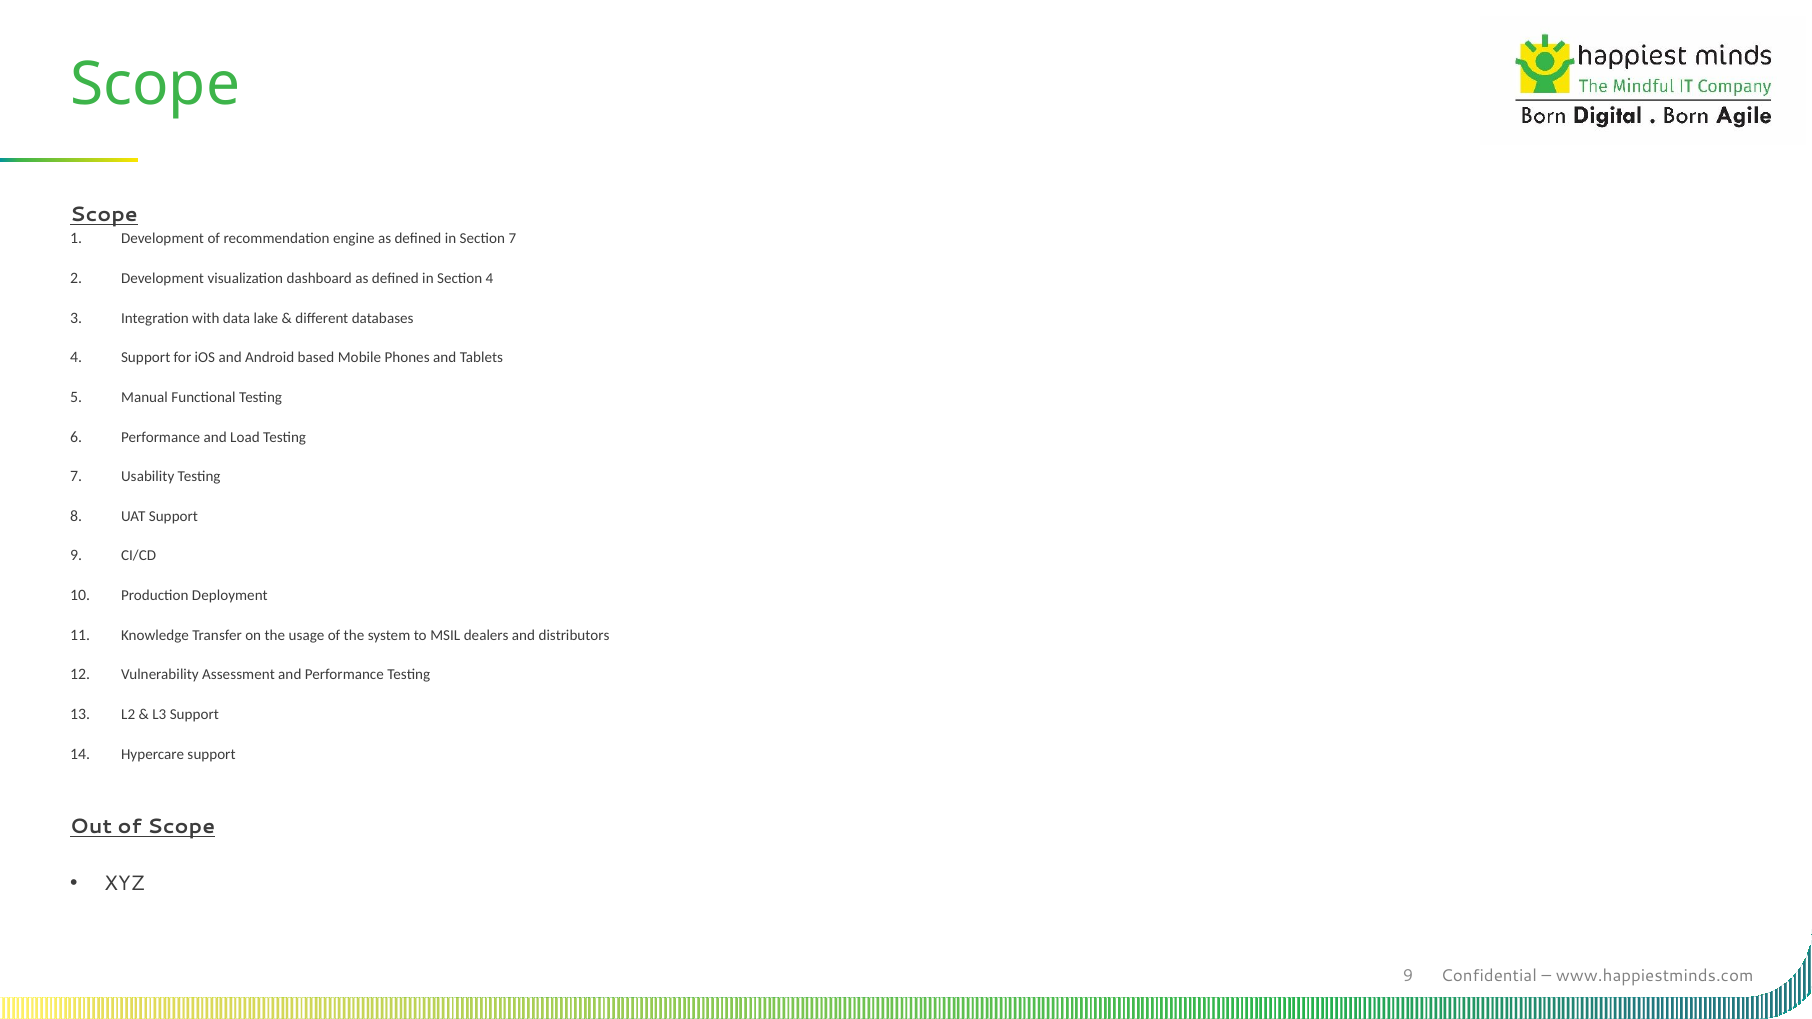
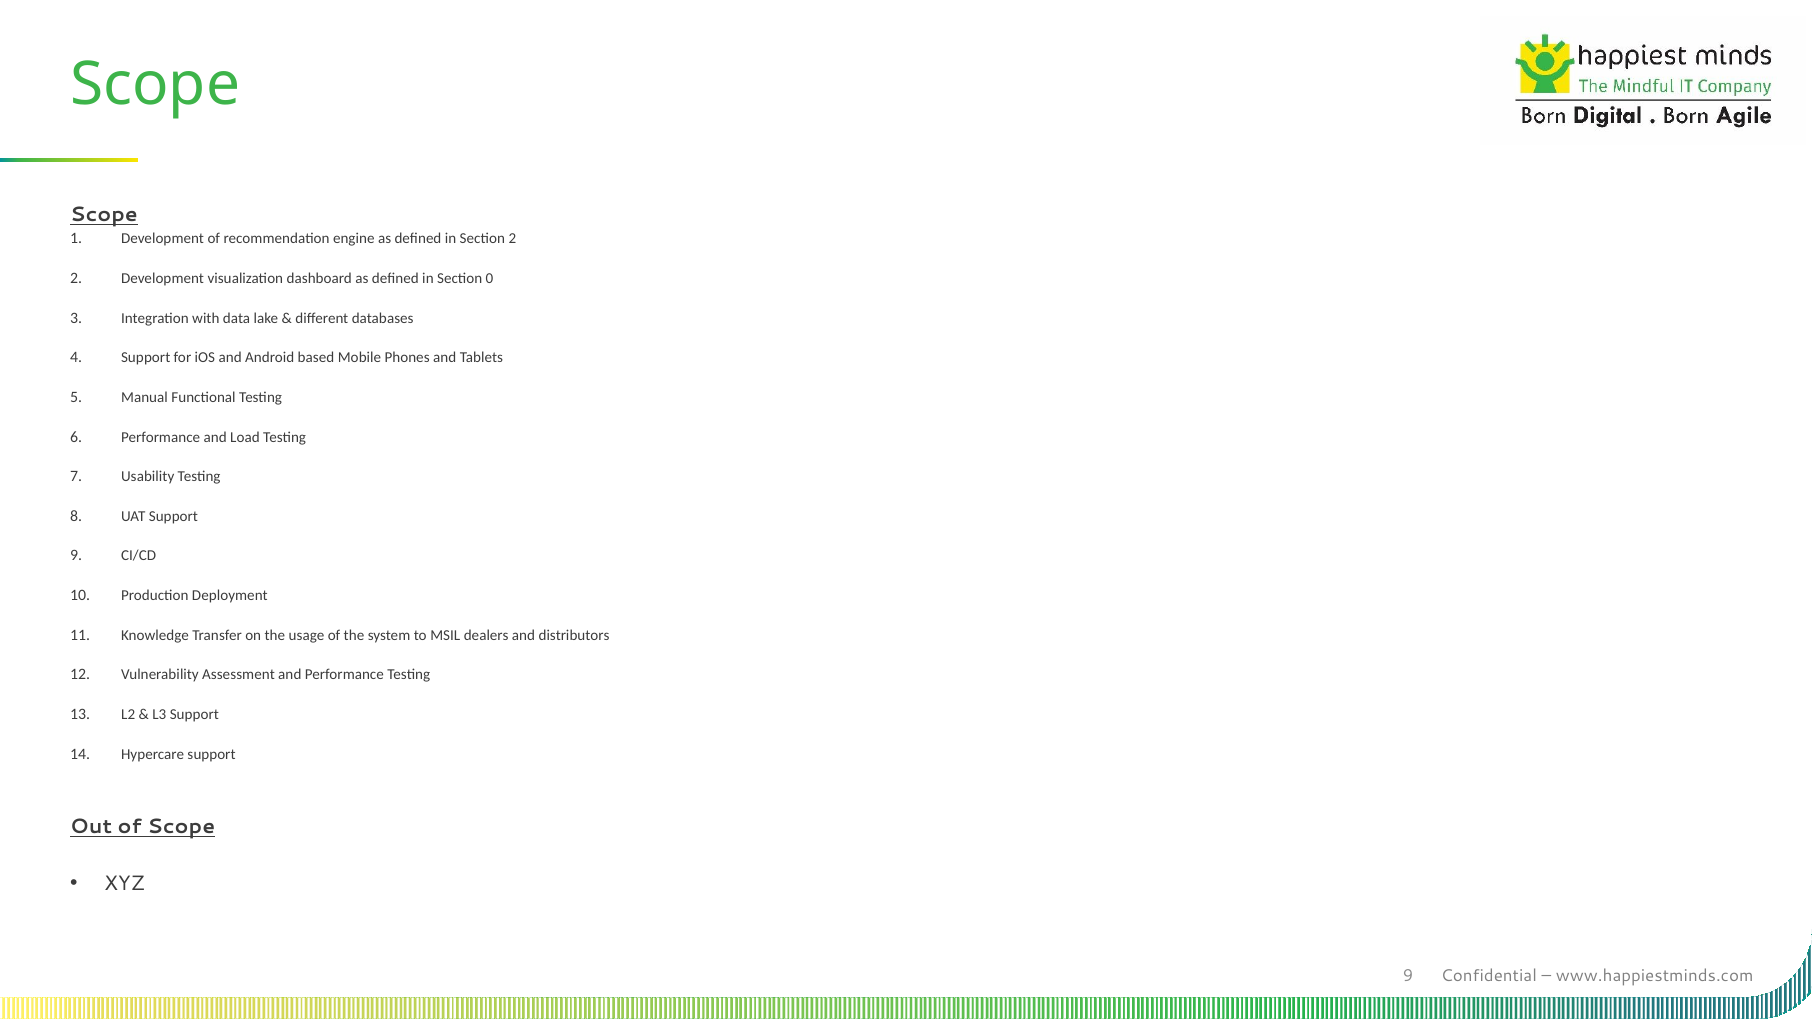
Section 7: 7 -> 2 (512, 239)
Section 4: 4 -> 0 (489, 279)
